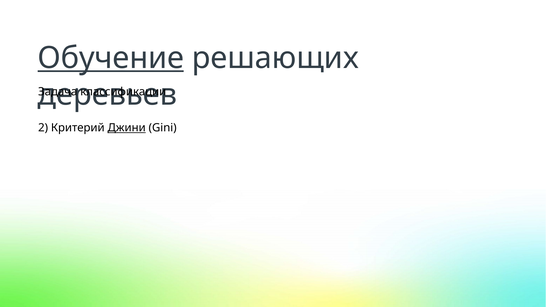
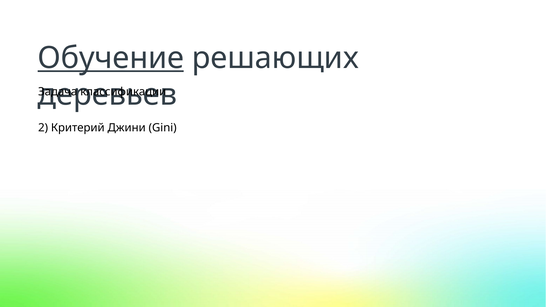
Джини underline: present -> none (127, 128)
